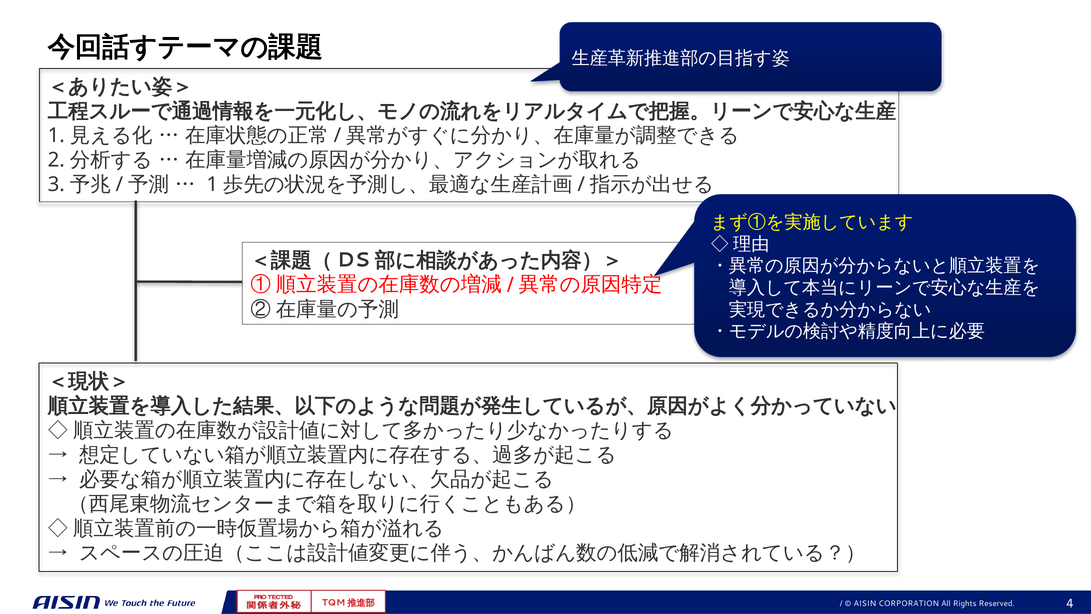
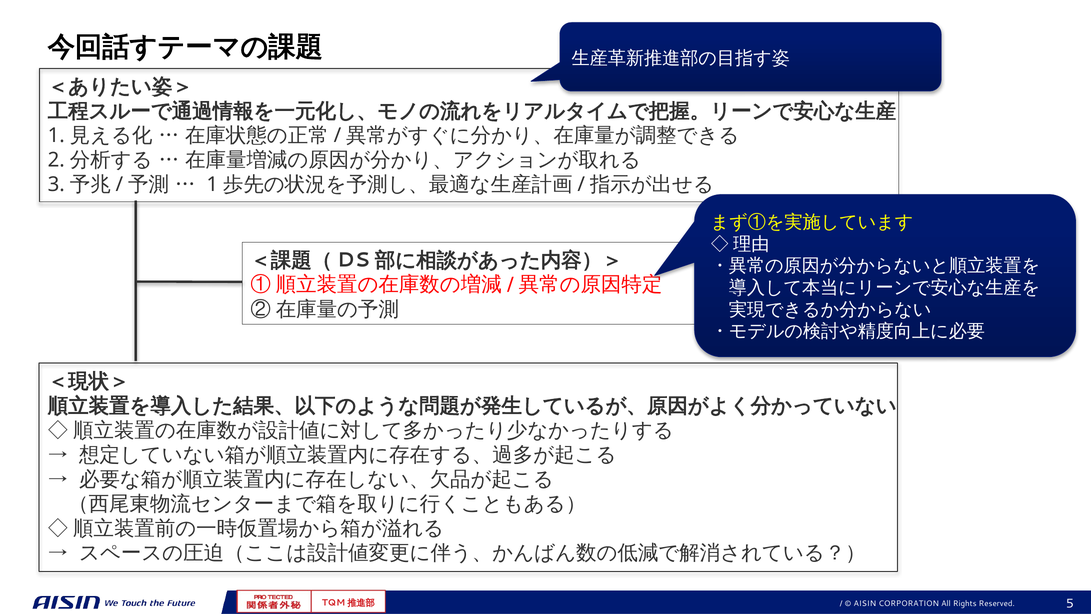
4: 4 -> 5 (1070, 603)
